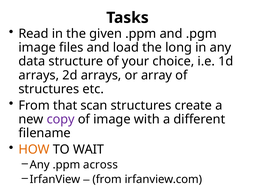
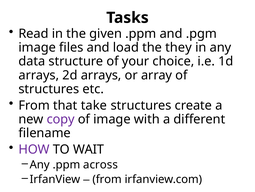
long: long -> they (179, 47)
scan: scan -> take (94, 105)
HOW colour: orange -> purple (34, 149)
